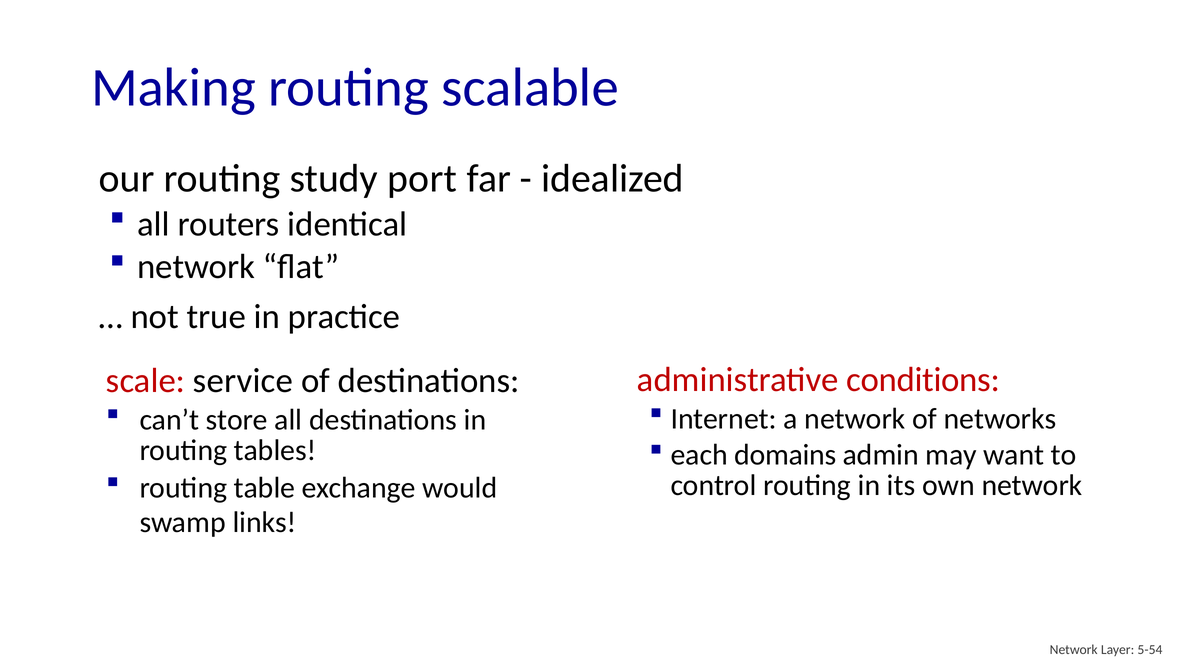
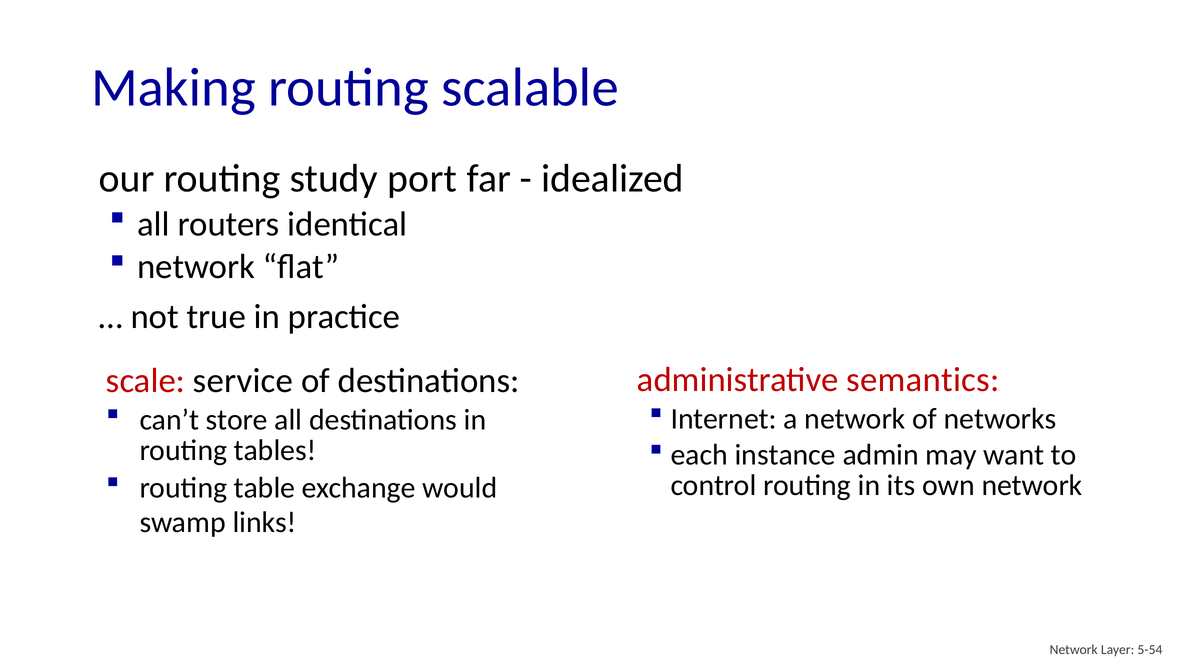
conditions: conditions -> semantics (923, 379)
domains: domains -> instance (785, 455)
